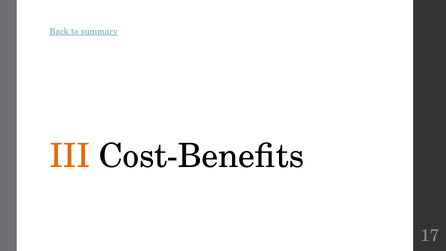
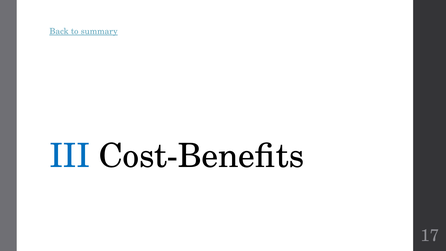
III colour: orange -> blue (70, 156)
